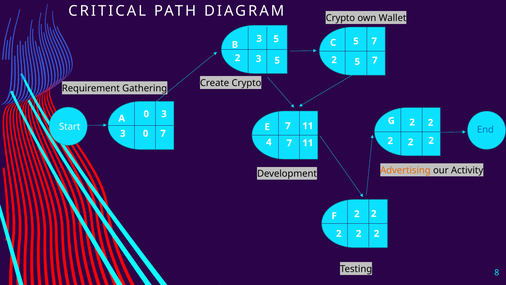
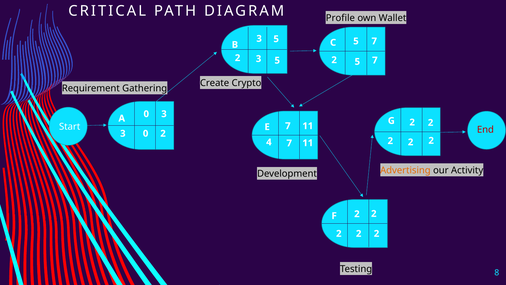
Crypto: Crypto -> Profile (340, 18)
End colour: blue -> red (485, 129)
3 7: 7 -> 2 (163, 133)
